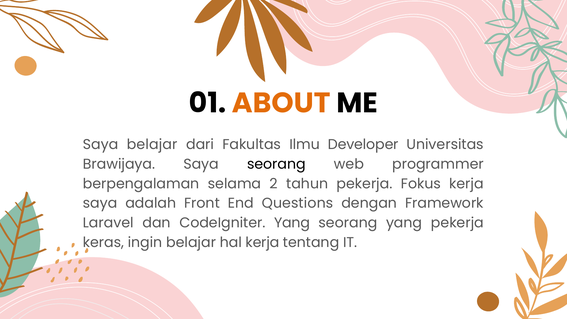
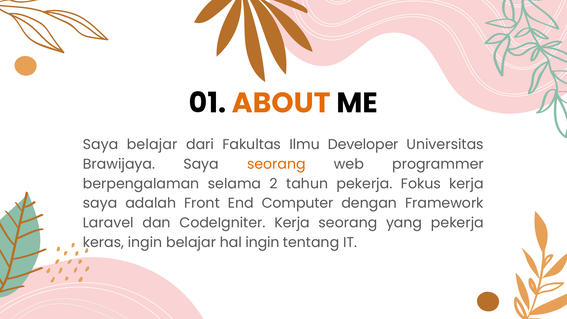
seorang colour: black -> orange (276, 164)
Questions: Questions -> Computer (298, 203)
CodeIgniter Yang: Yang -> Kerja (292, 223)
hal kerja: kerja -> ingin (262, 242)
